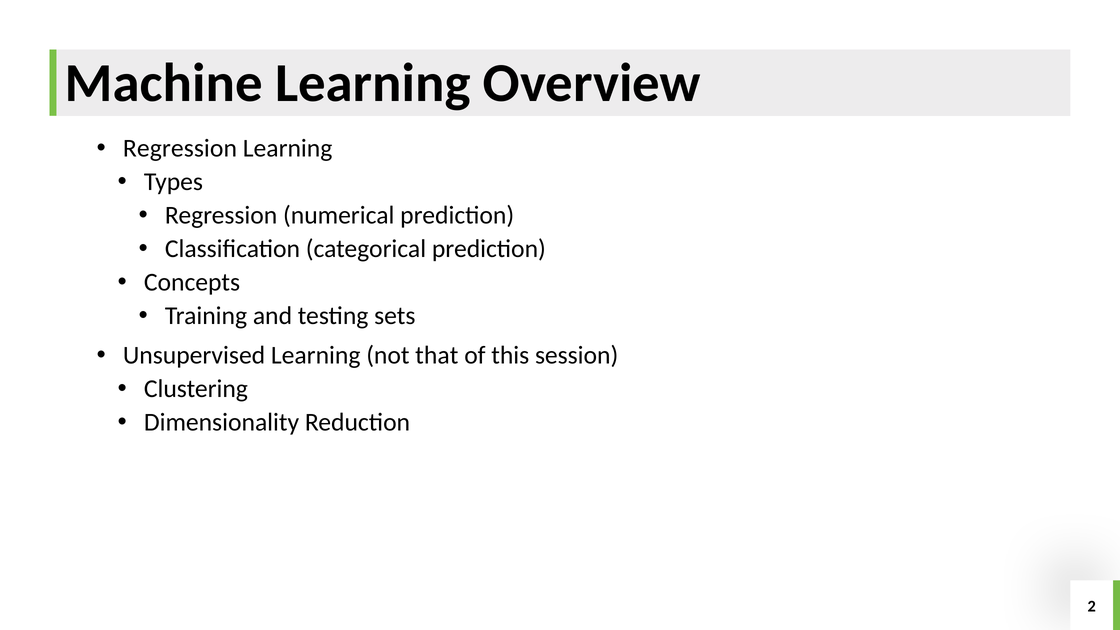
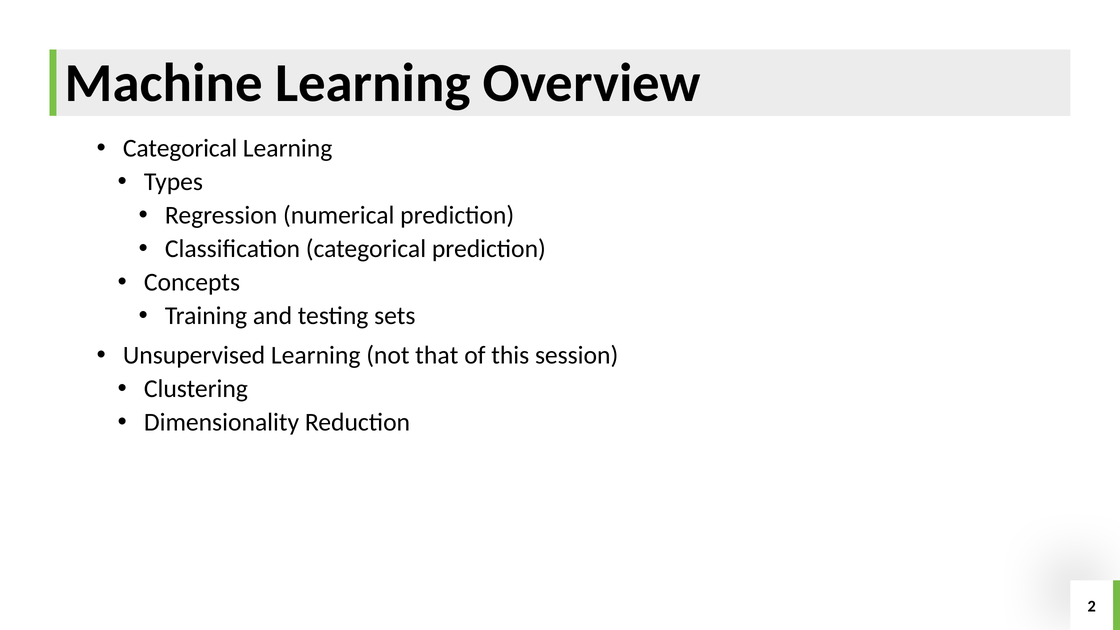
Regression: Regression -> Categorical (180, 148)
